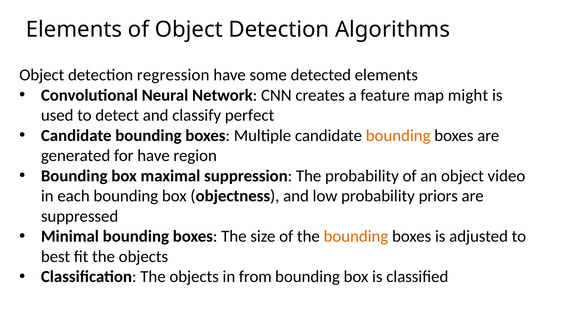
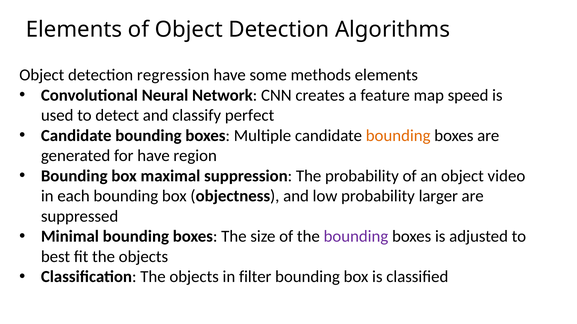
detected: detected -> methods (321, 75)
might: might -> speed (468, 95)
priors: priors -> larger (438, 196)
bounding colour: orange -> purple (356, 237)
from: from -> filter (255, 277)
